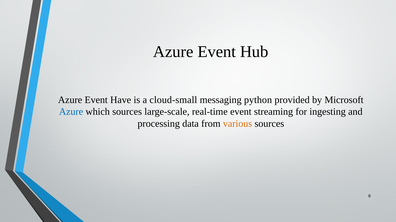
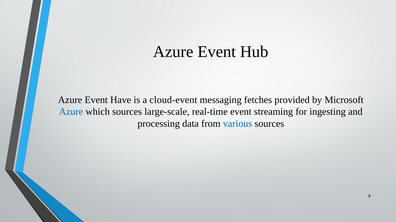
cloud-small: cloud-small -> cloud-event (173, 100)
python: python -> fetches (258, 100)
various colour: orange -> blue (238, 124)
